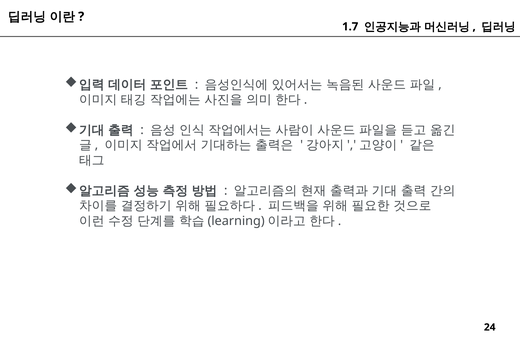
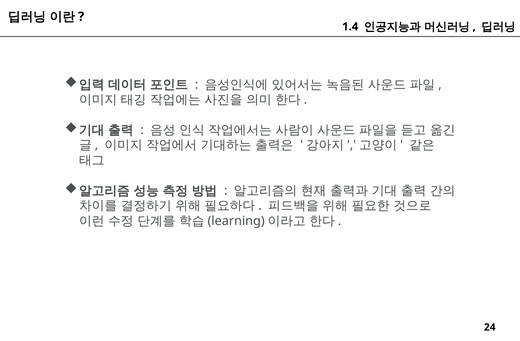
1.7: 1.7 -> 1.4 (350, 27)
